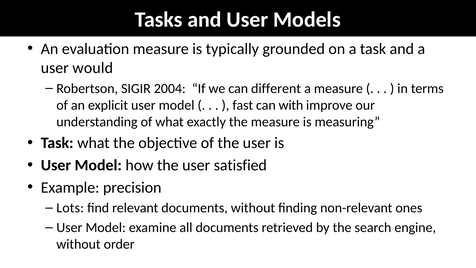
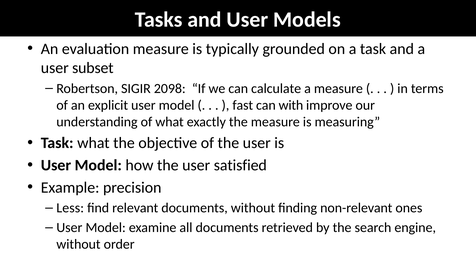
would: would -> subset (93, 68)
2004: 2004 -> 2098 (170, 88)
different: different -> calculate (276, 88)
Lots: Lots -> Less (70, 208)
